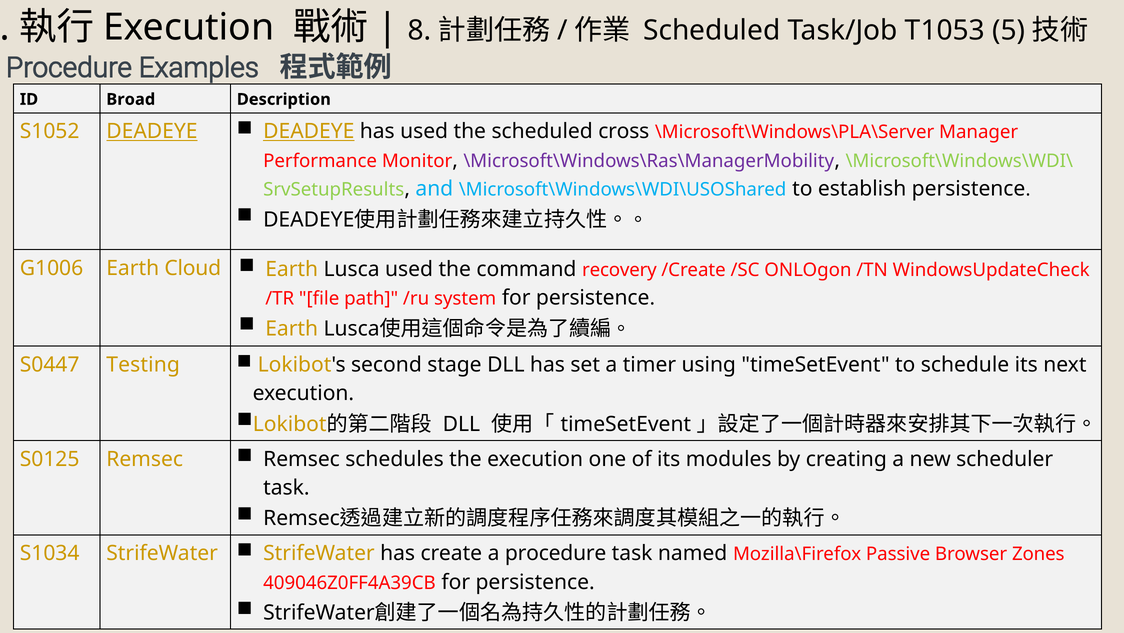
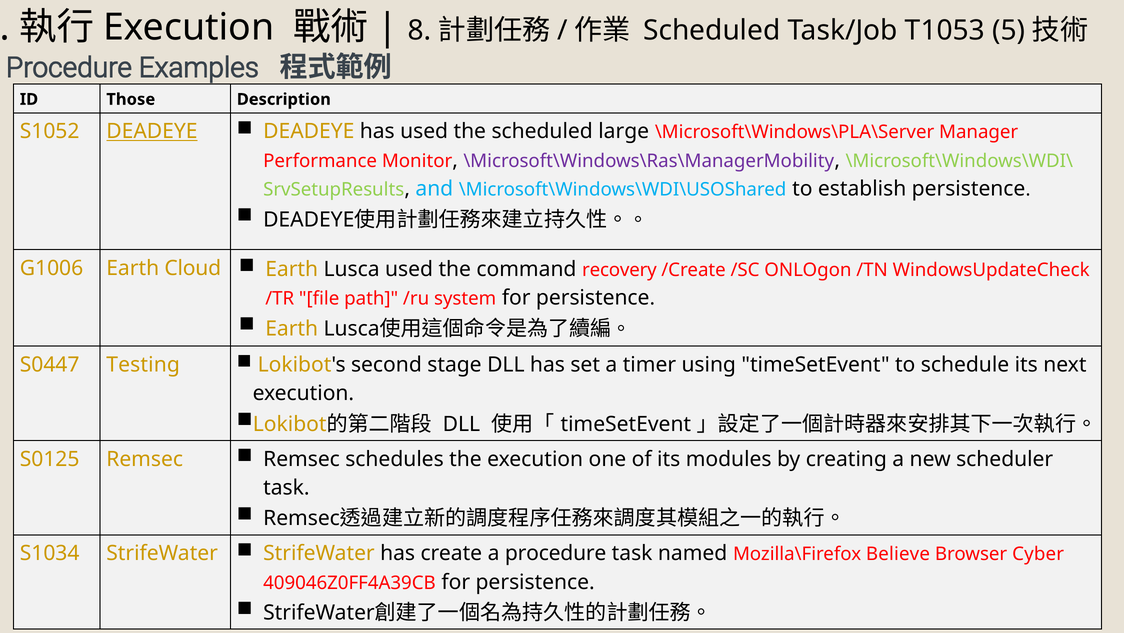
Broad: Broad -> Those (131, 99)
DEADEYE underline: present -> none (309, 131)
cross: cross -> large (624, 131)
Passive: Passive -> Believe (898, 554)
Zones: Zones -> Cyber (1038, 554)
